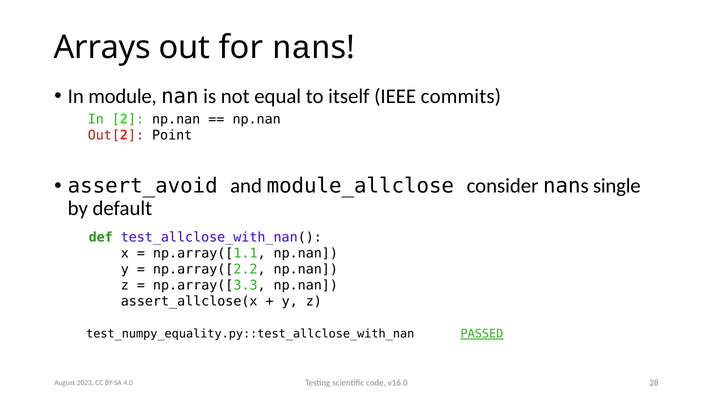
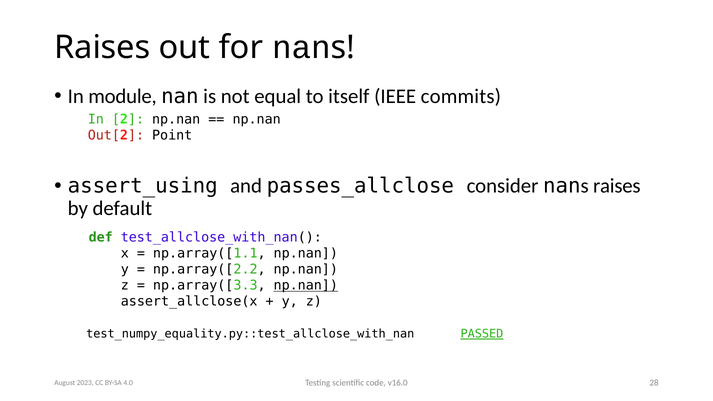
Arrays: Arrays -> Raises (102, 48)
assert_avoid: assert_avoid -> assert_using (143, 186)
module_allclose: module_allclose -> passes_allclose (360, 186)
nans single: single -> raises (617, 186)
np.nan underline: none -> present (306, 285)
